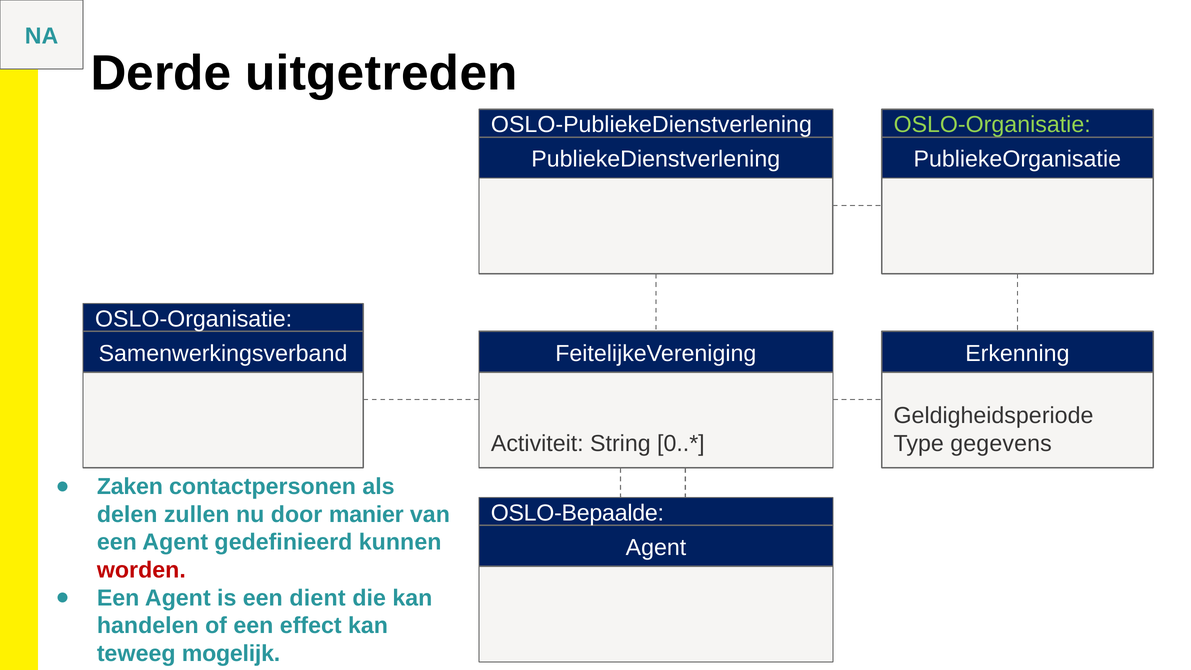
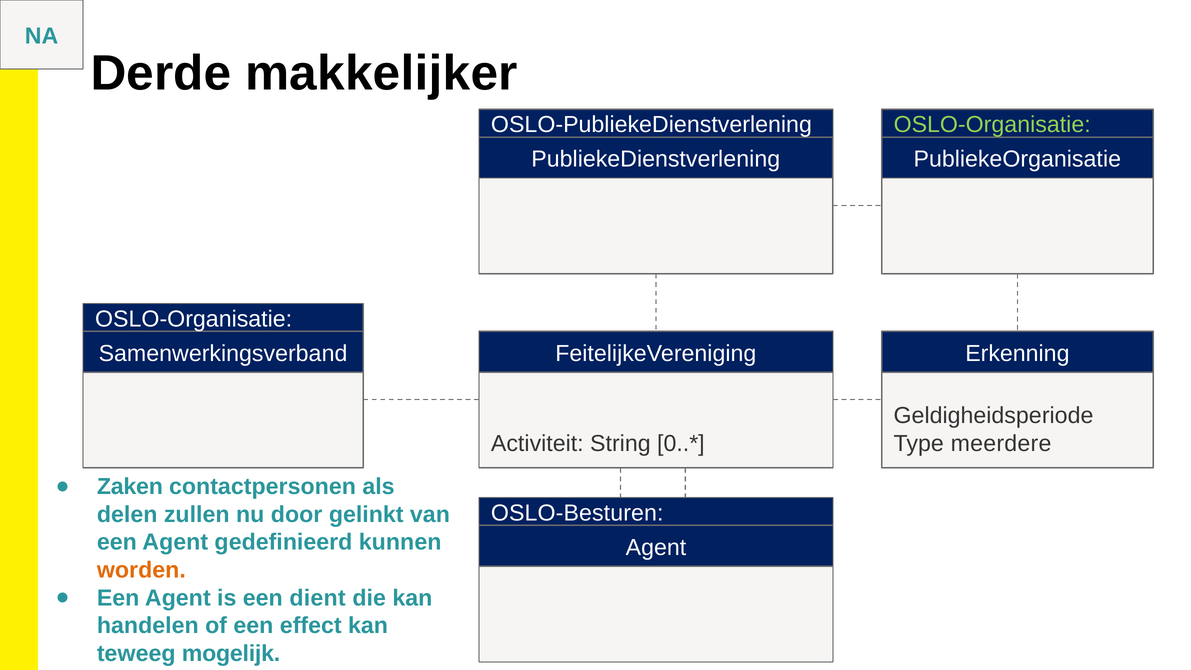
uitgetreden: uitgetreden -> makkelijker (381, 73)
gegevens: gegevens -> meerdere (1001, 444)
OSLO-Bepaalde: OSLO-Bepaalde -> OSLO-Besturen (577, 513)
manier: manier -> gelinkt (366, 514)
worden colour: red -> orange (141, 570)
